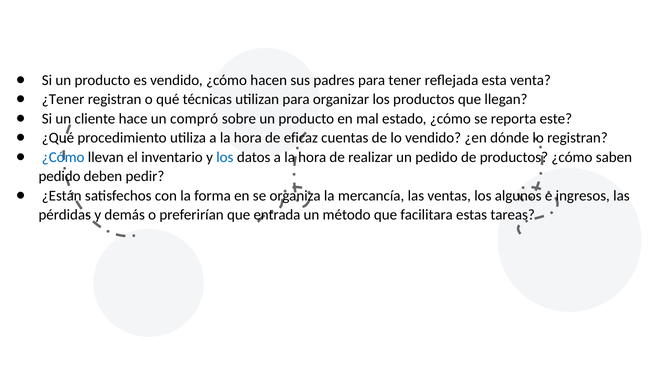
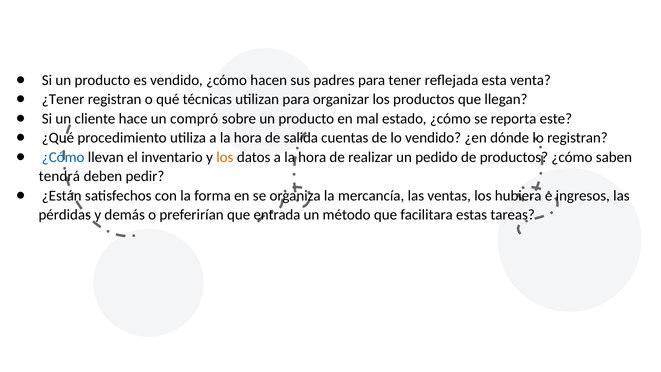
eficaz: eficaz -> salida (301, 138)
los colour: blue -> orange (225, 157)
pedido: pedido -> tendrá (59, 176)
algunos: algunos -> hubiera (518, 196)
